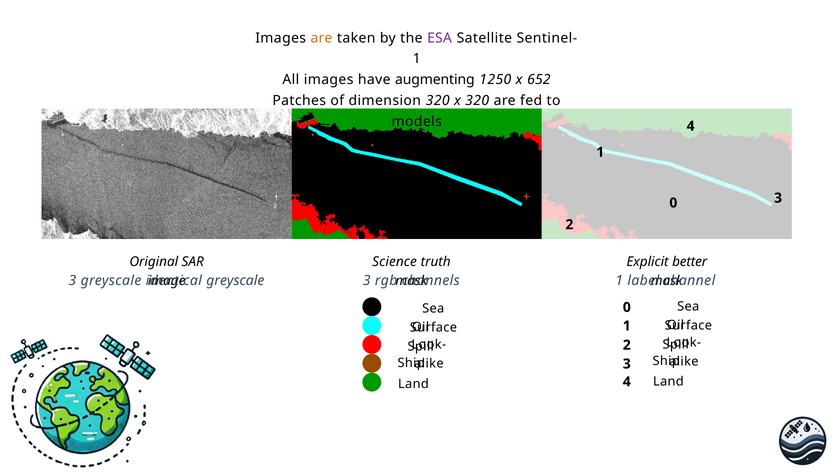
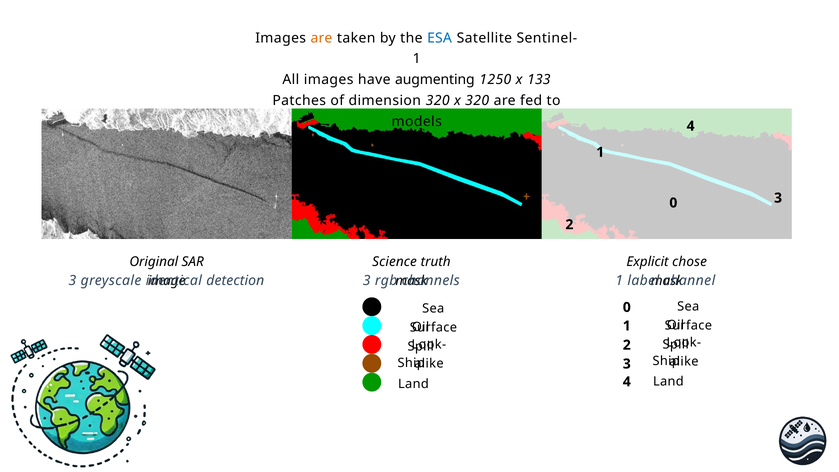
ESA colour: purple -> blue (440, 38)
652: 652 -> 133 (539, 80)
better: better -> chose (690, 262)
greyscale: greyscale -> detection (235, 280)
